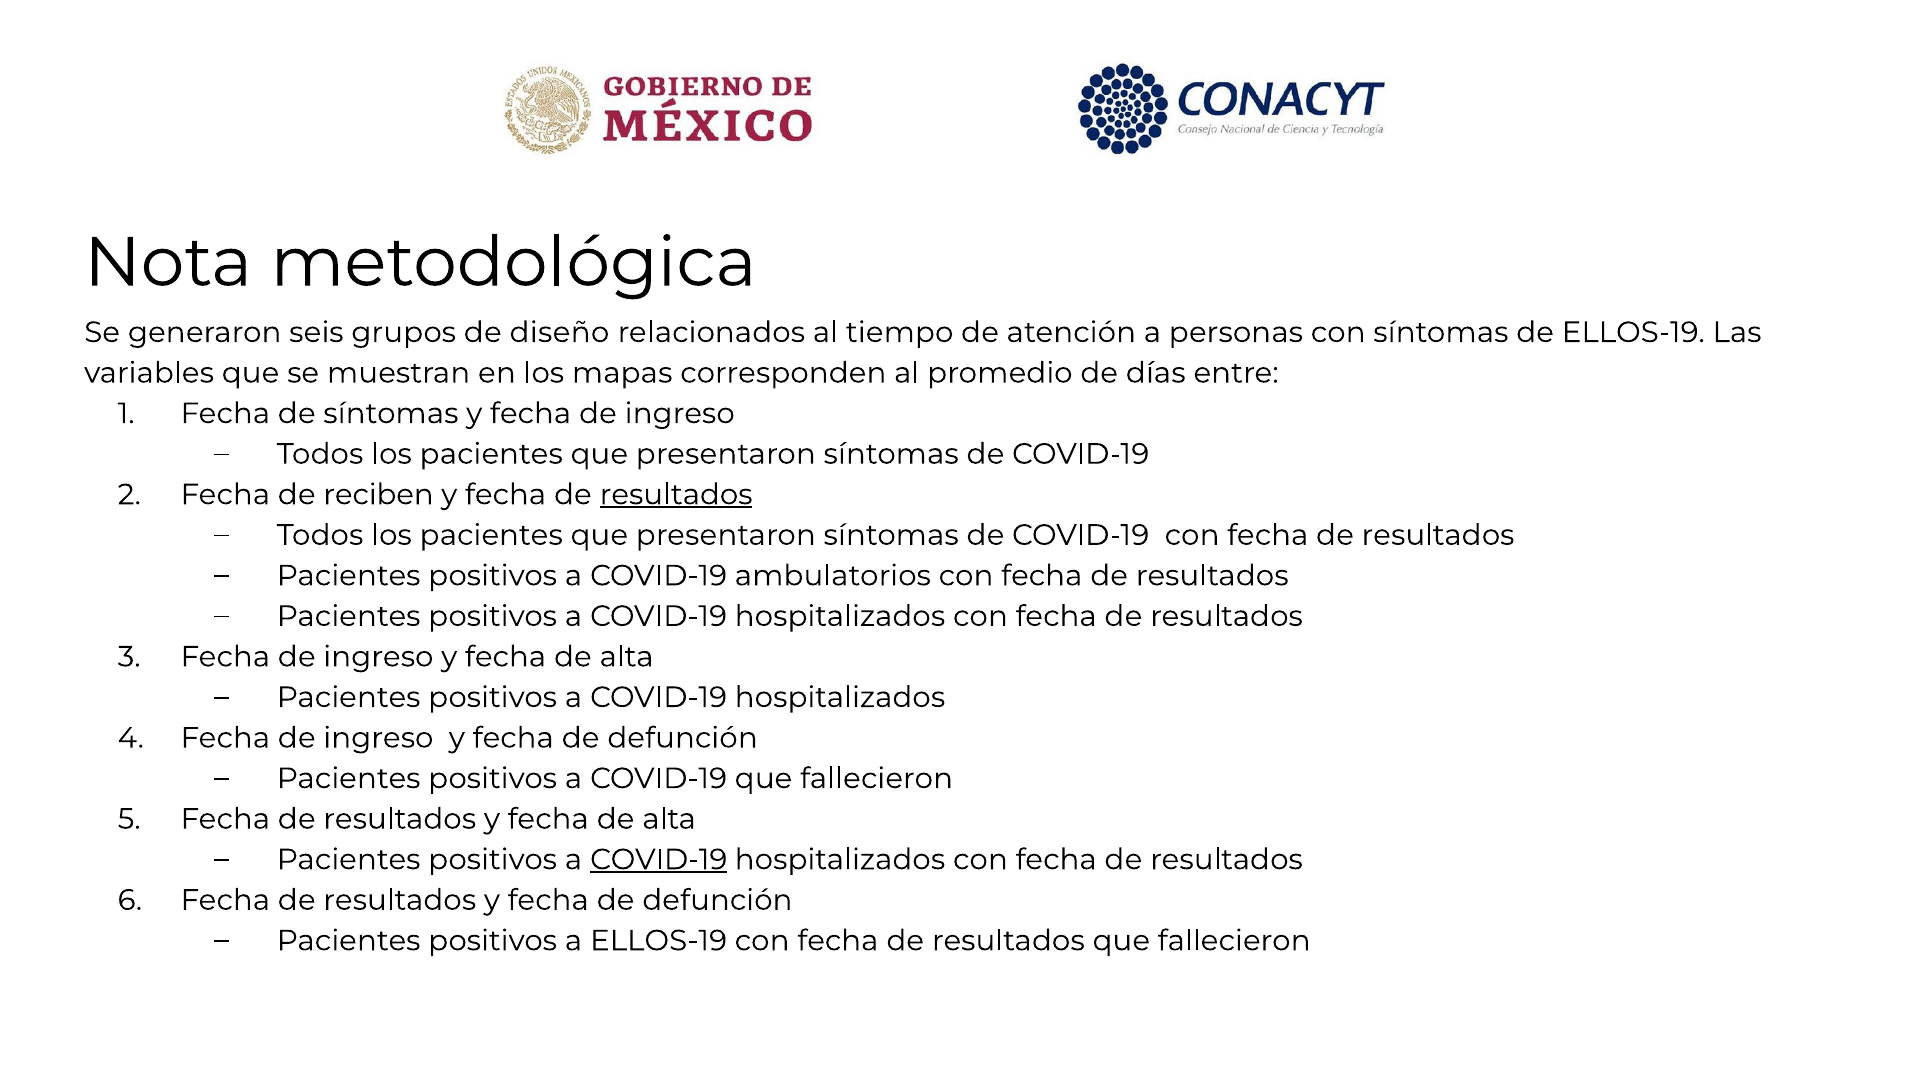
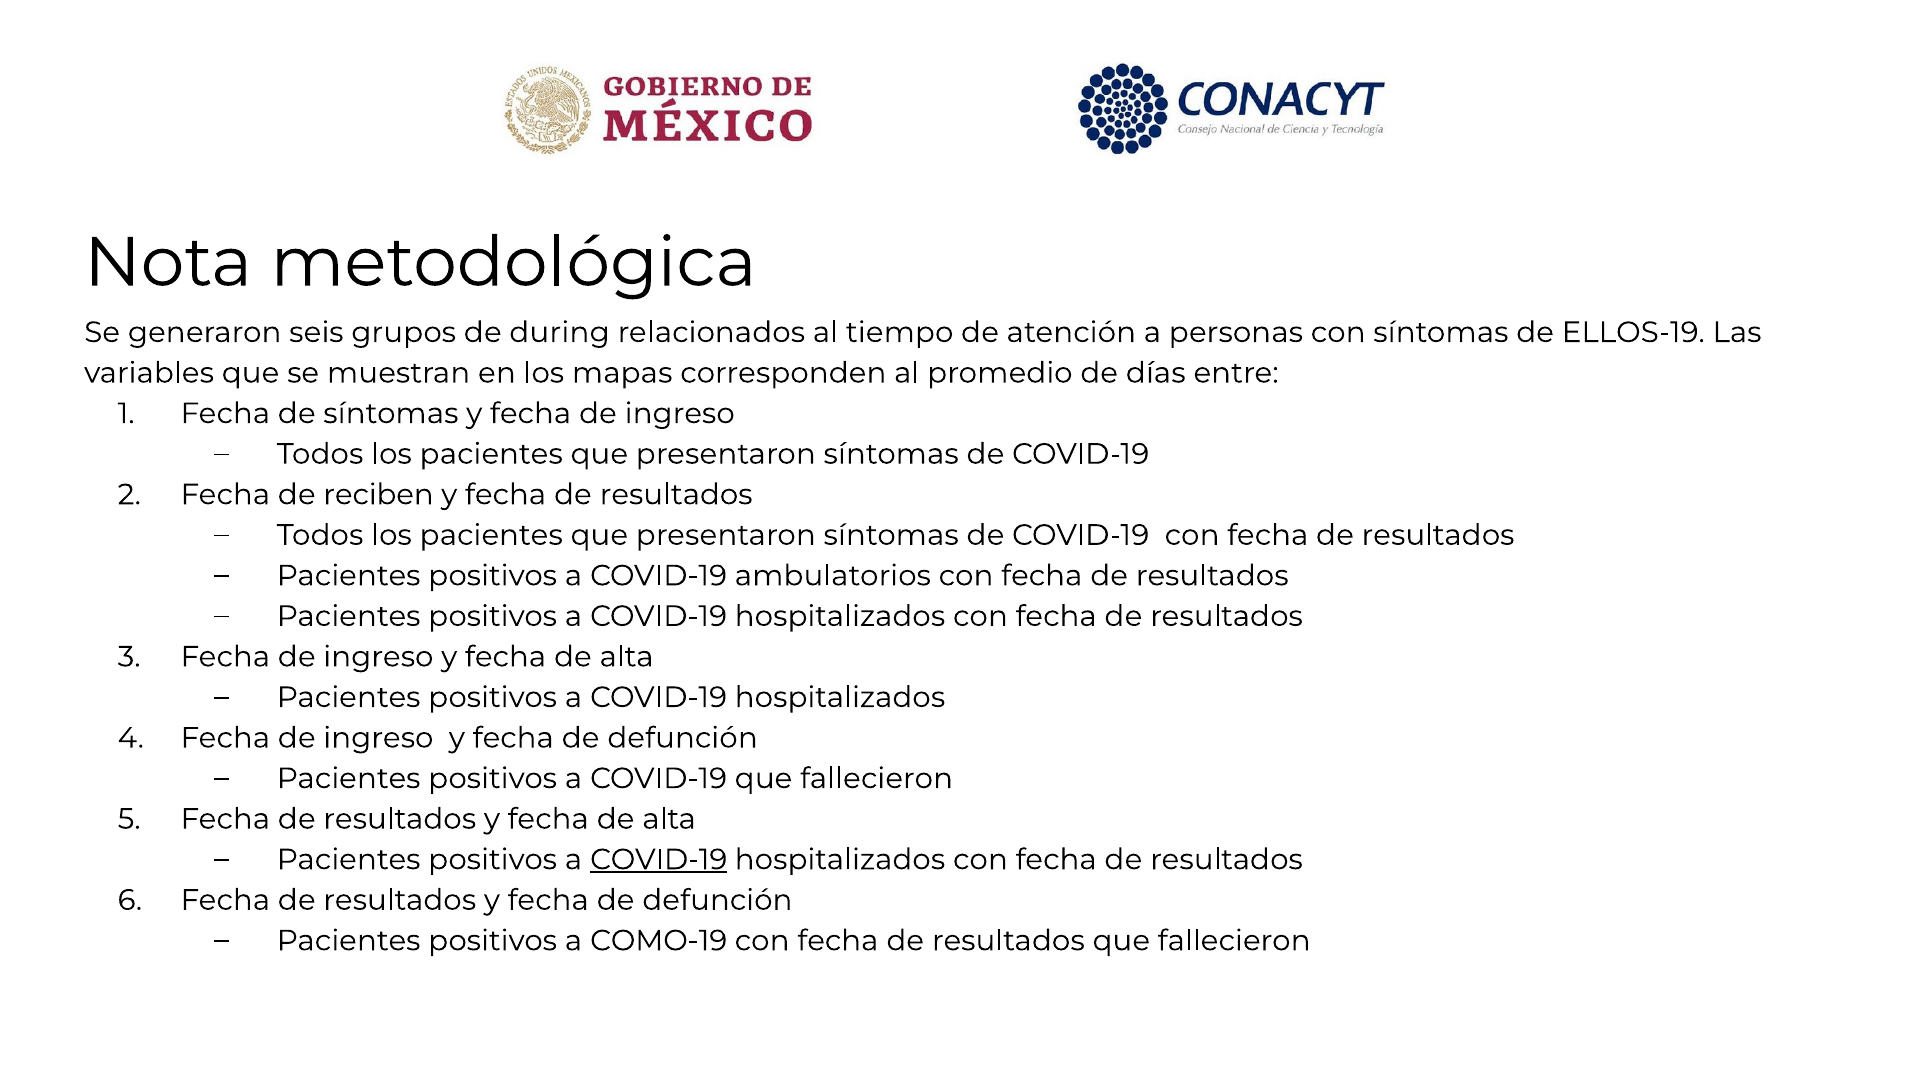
diseño: diseño -> during (559, 332)
resultados underline: present -> none (676, 495)
a ELLOS-19: ELLOS-19 -> COMO-19 (659, 941)
